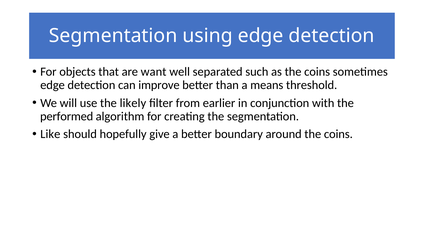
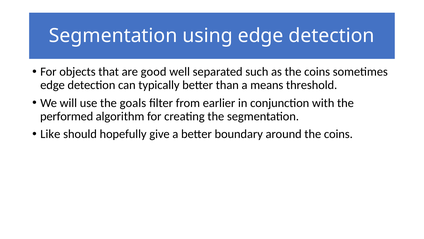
want: want -> good (154, 72)
improve: improve -> typically (159, 85)
likely: likely -> goals (133, 103)
